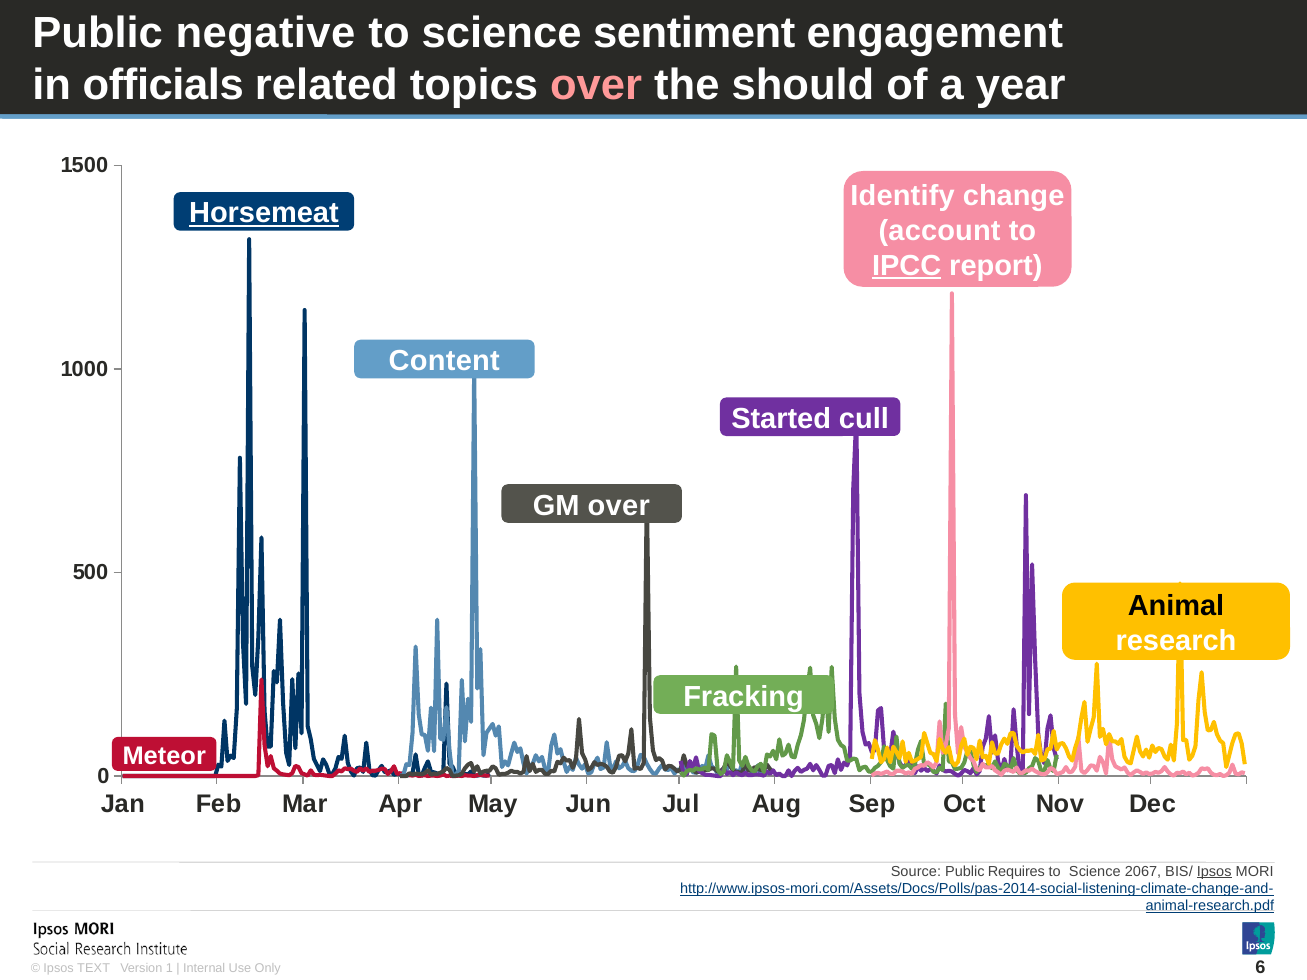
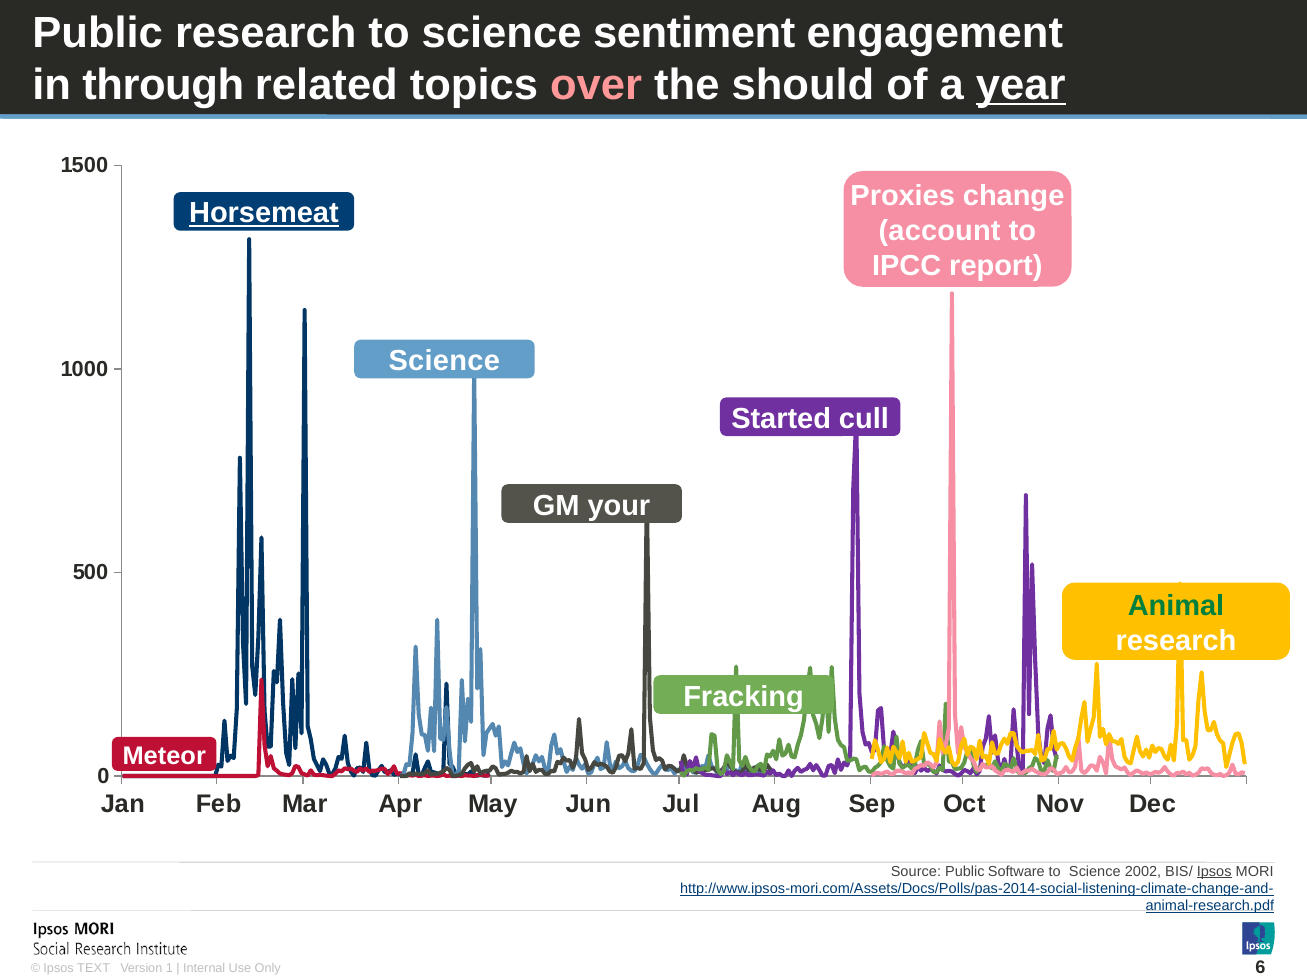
Public negative: negative -> research (266, 33)
officials: officials -> through (163, 85)
year underline: none -> present (1021, 85)
Identify: Identify -> Proxies (903, 196)
IPCC underline: present -> none (907, 266)
Content: Content -> Science (444, 361)
GM over: over -> your (619, 506)
Animal colour: black -> green (1176, 606)
Requires: Requires -> Software (1016, 872)
2067: 2067 -> 2002 (1143, 872)
